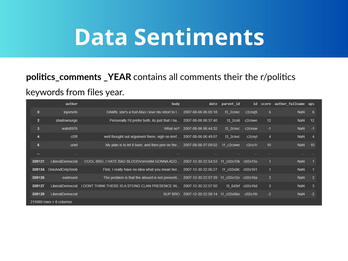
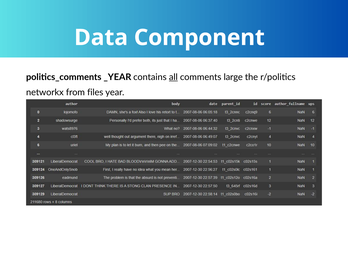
Sentiments: Sentiments -> Component (199, 38)
all underline: none -> present (173, 77)
their: their -> large (233, 77)
keywords: keywords -> networkx (45, 92)
